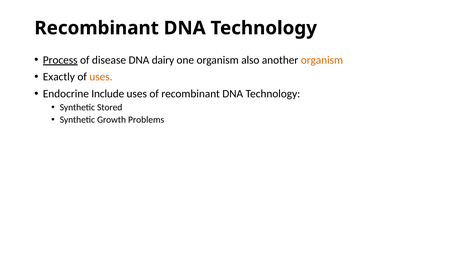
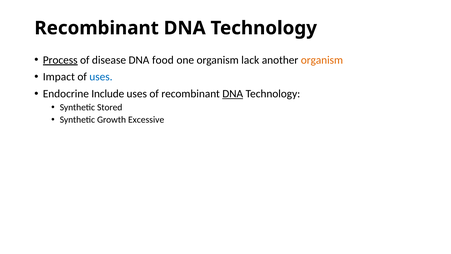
dairy: dairy -> food (163, 60)
also: also -> lack (250, 60)
Exactly: Exactly -> Impact (59, 77)
uses colour: orange -> blue (101, 77)
DNA underline: none -> present (233, 94)
Problems: Problems -> Excessive (146, 120)
